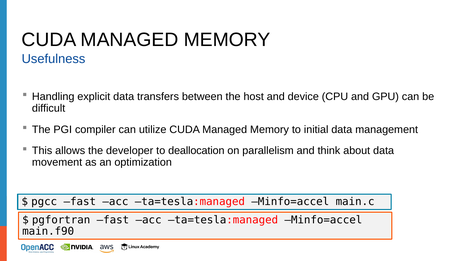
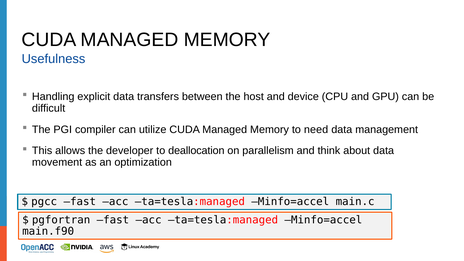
initial: initial -> need (316, 129)
